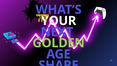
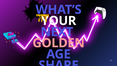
GOLDEN colour: light green -> pink (59, 43)
